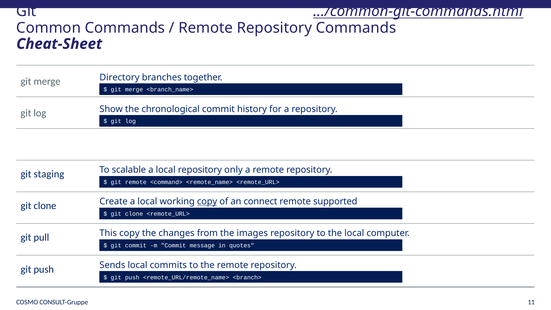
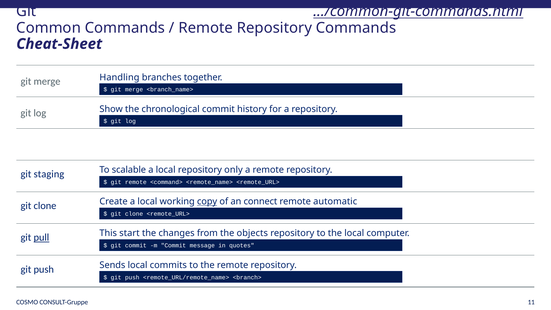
Directory: Directory -> Handling (119, 77)
supported: supported -> automatic (335, 202)
This copy: copy -> start (129, 233)
images: images -> objects (252, 233)
pull underline: none -> present (41, 237)
